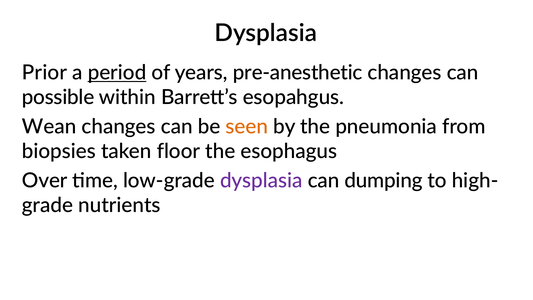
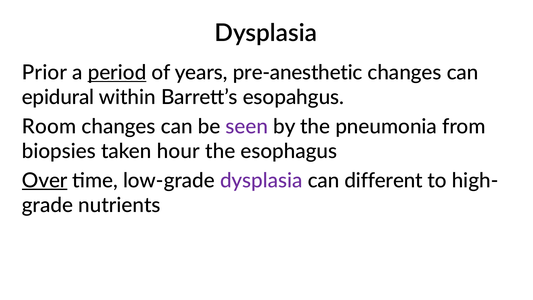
possible: possible -> epidural (58, 97)
Wean: Wean -> Room (49, 126)
seen colour: orange -> purple (247, 126)
floor: floor -> hour (178, 151)
Over underline: none -> present (45, 180)
dumping: dumping -> different (384, 180)
